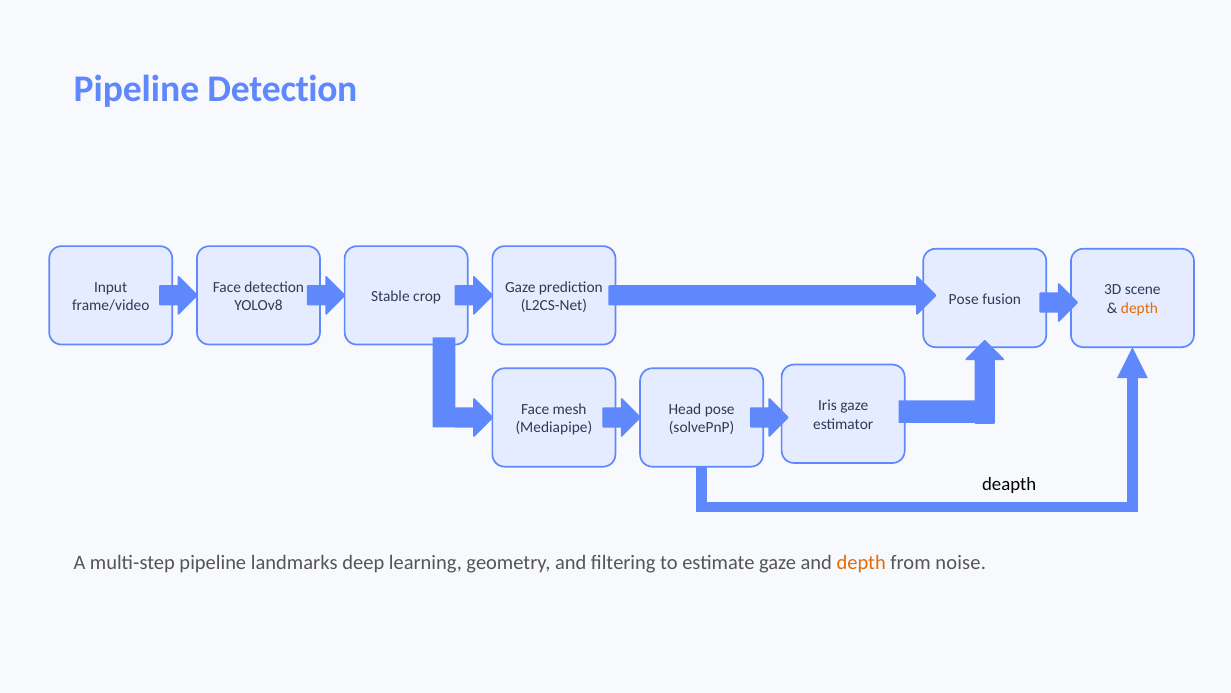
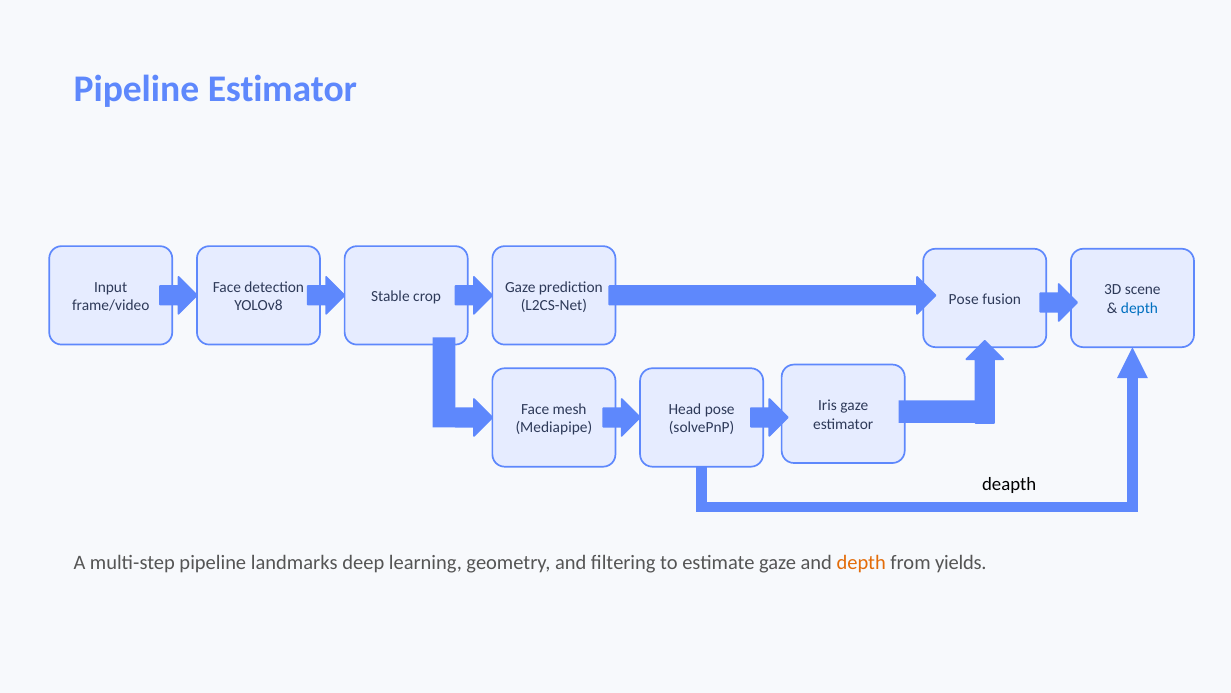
Pipeline Detection: Detection -> Estimator (282, 89)
depth colour: orange -> blue (1139, 308)
noise: noise -> yields (961, 562)
